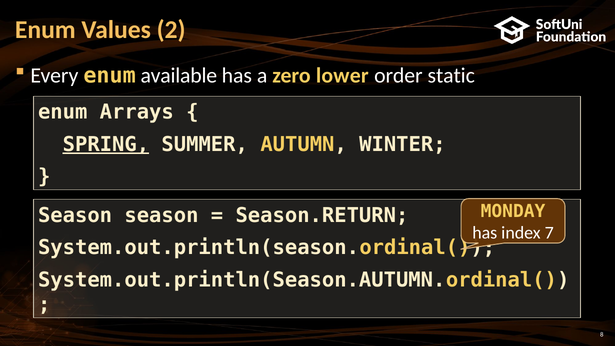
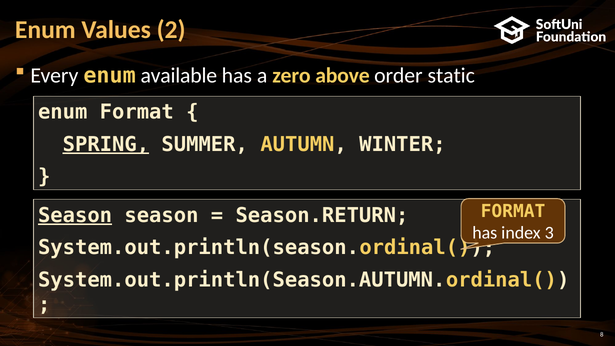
lower: lower -> above (343, 76)
enum Arrays: Arrays -> Format (137, 112)
MONDAY: MONDAY -> FORMAT (513, 211)
Season underline: none -> present (75, 215)
7: 7 -> 3 (549, 233)
